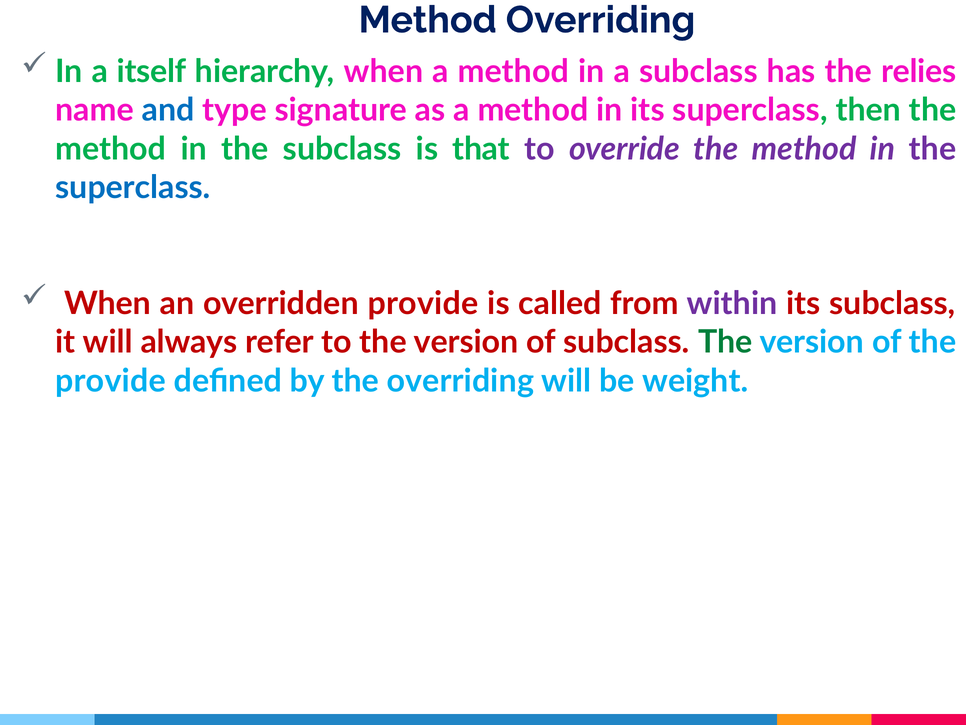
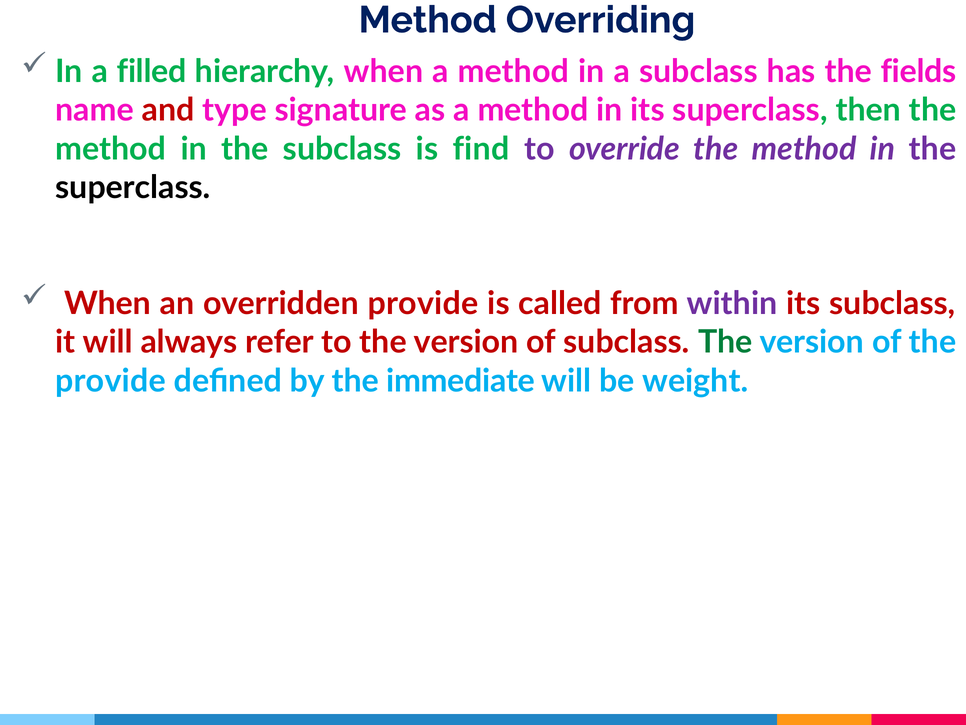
itself: itself -> filled (152, 71)
relies: relies -> fields (919, 71)
and colour: blue -> red (168, 110)
that: that -> find (481, 149)
superclass colour: blue -> black (133, 187)
the overriding: overriding -> immediate (461, 381)
